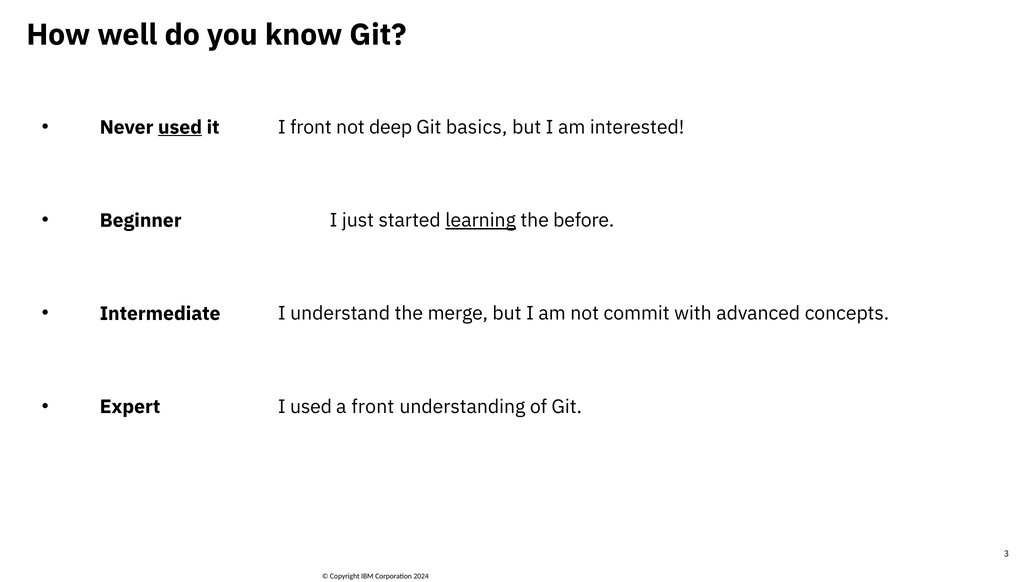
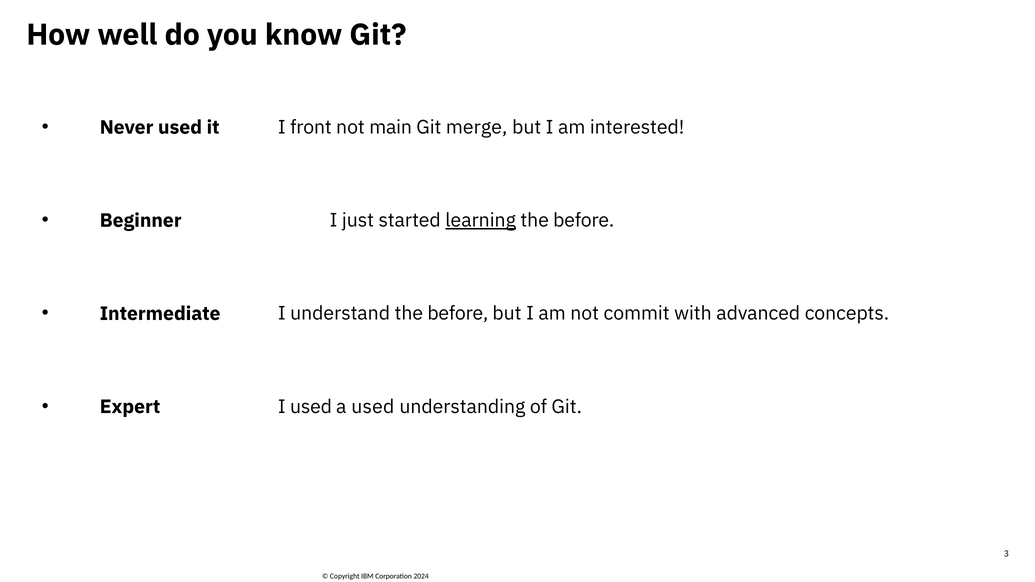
used underline: present -> none (180, 127)
deep: deep -> main (391, 127)
basics: basics -> merge (477, 127)
understand the merge: merge -> before (458, 314)
a front: front -> used (373, 407)
